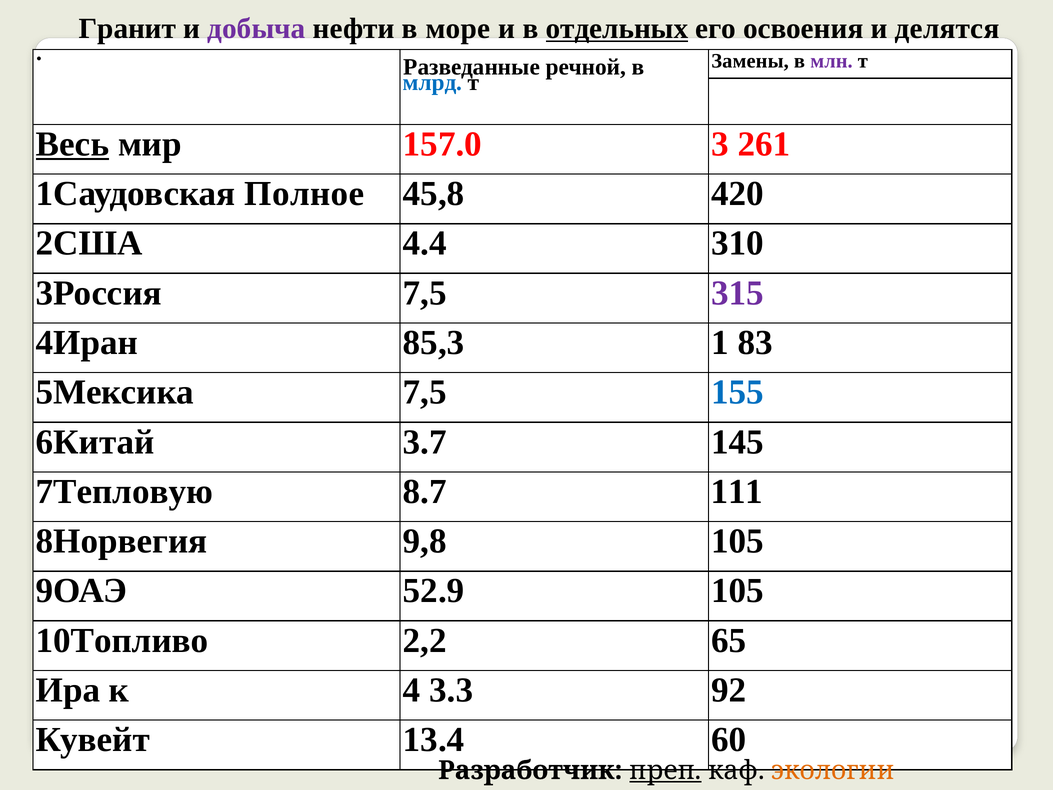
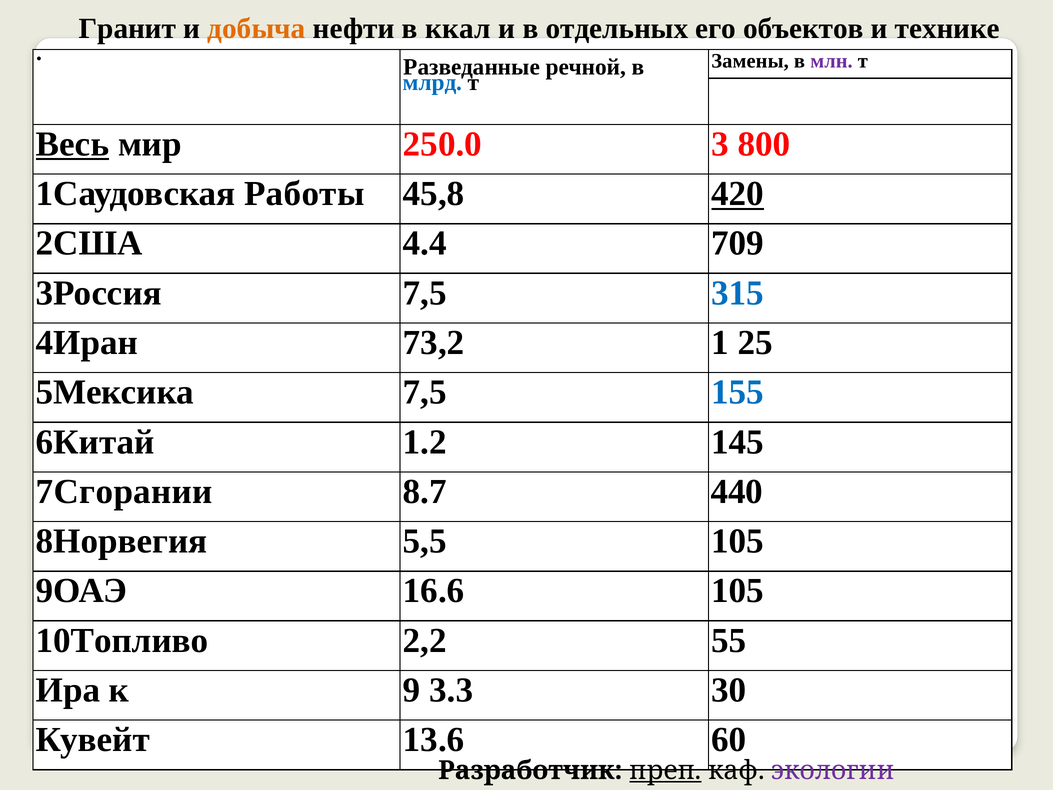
добыча colour: purple -> orange (256, 29)
море: море -> ккал (458, 29)
отдельных underline: present -> none (617, 29)
освоения: освоения -> объектов (803, 29)
делятся: делятся -> технике (947, 29)
157.0: 157.0 -> 250.0 (442, 144)
261: 261 -> 800 (764, 144)
Полное: Полное -> Работы (304, 194)
420 underline: none -> present (738, 194)
310: 310 -> 709 (738, 243)
315 colour: purple -> blue (738, 293)
85,3: 85,3 -> 73,2 (434, 343)
83: 83 -> 25 (755, 343)
3.7: 3.7 -> 1.2 (425, 442)
7Тепловую: 7Тепловую -> 7Сгорании (124, 491)
111: 111 -> 440 (737, 491)
9,8: 9,8 -> 5,5 (425, 541)
52.9: 52.9 -> 16.6 (434, 591)
65: 65 -> 55 (729, 640)
4: 4 -> 9 (412, 690)
92: 92 -> 30 (729, 690)
13.4: 13.4 -> 13.6 (434, 740)
экологии colour: orange -> purple (833, 770)
